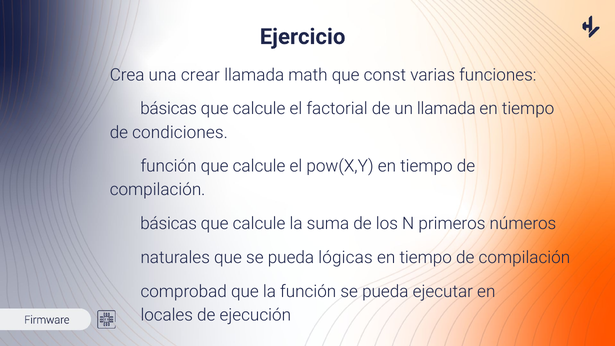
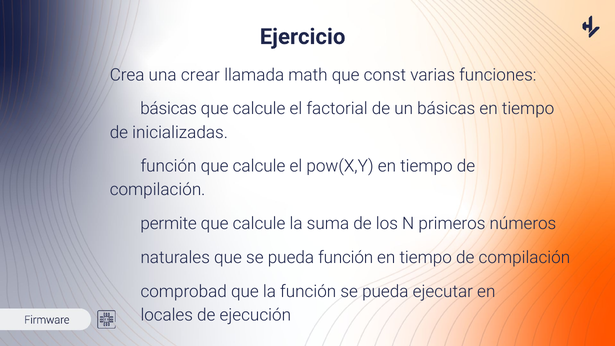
un llamada: llamada -> básicas (446, 109)
condiciones: condiciones -> inicializadas (180, 132)
básicas: básicas -> permite (169, 224)
pueda lógicas: lógicas -> función (346, 258)
